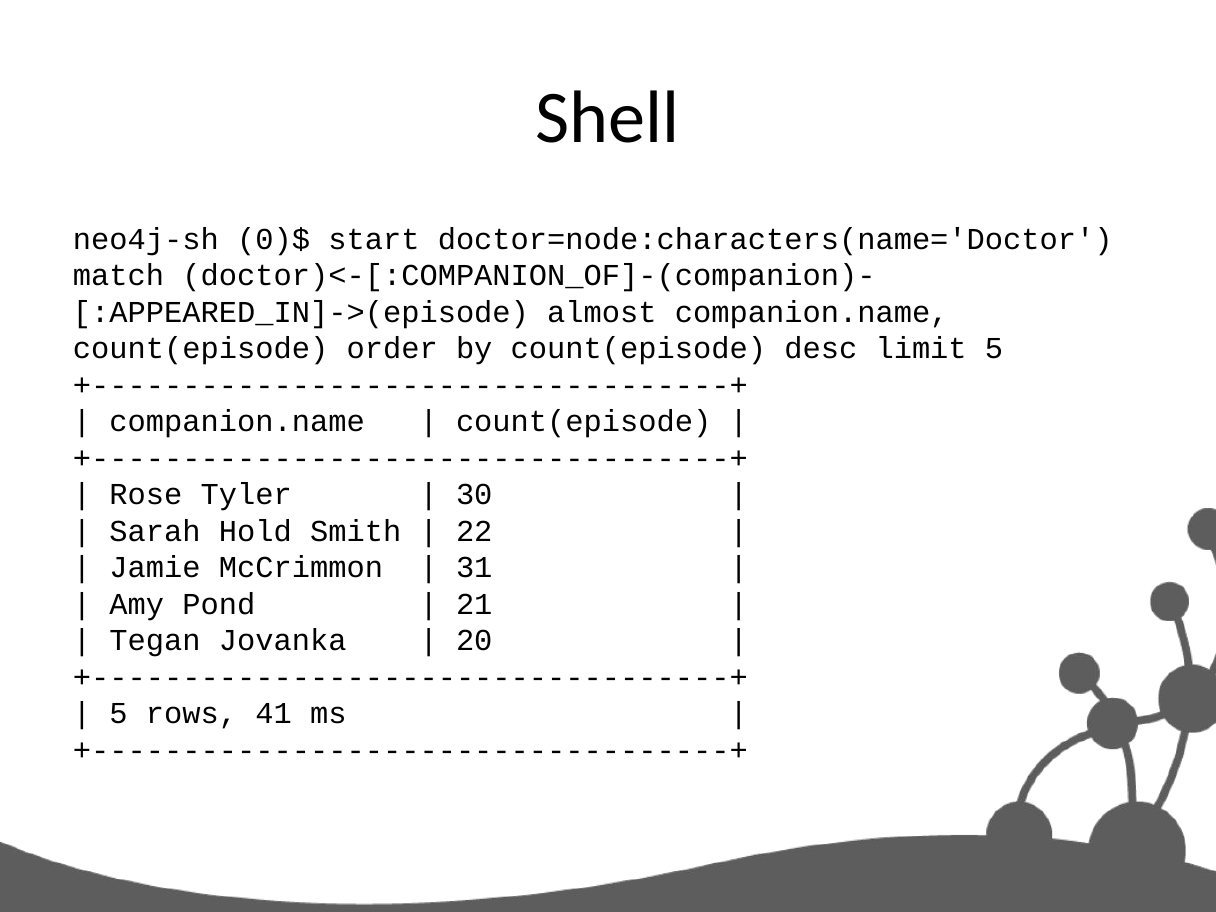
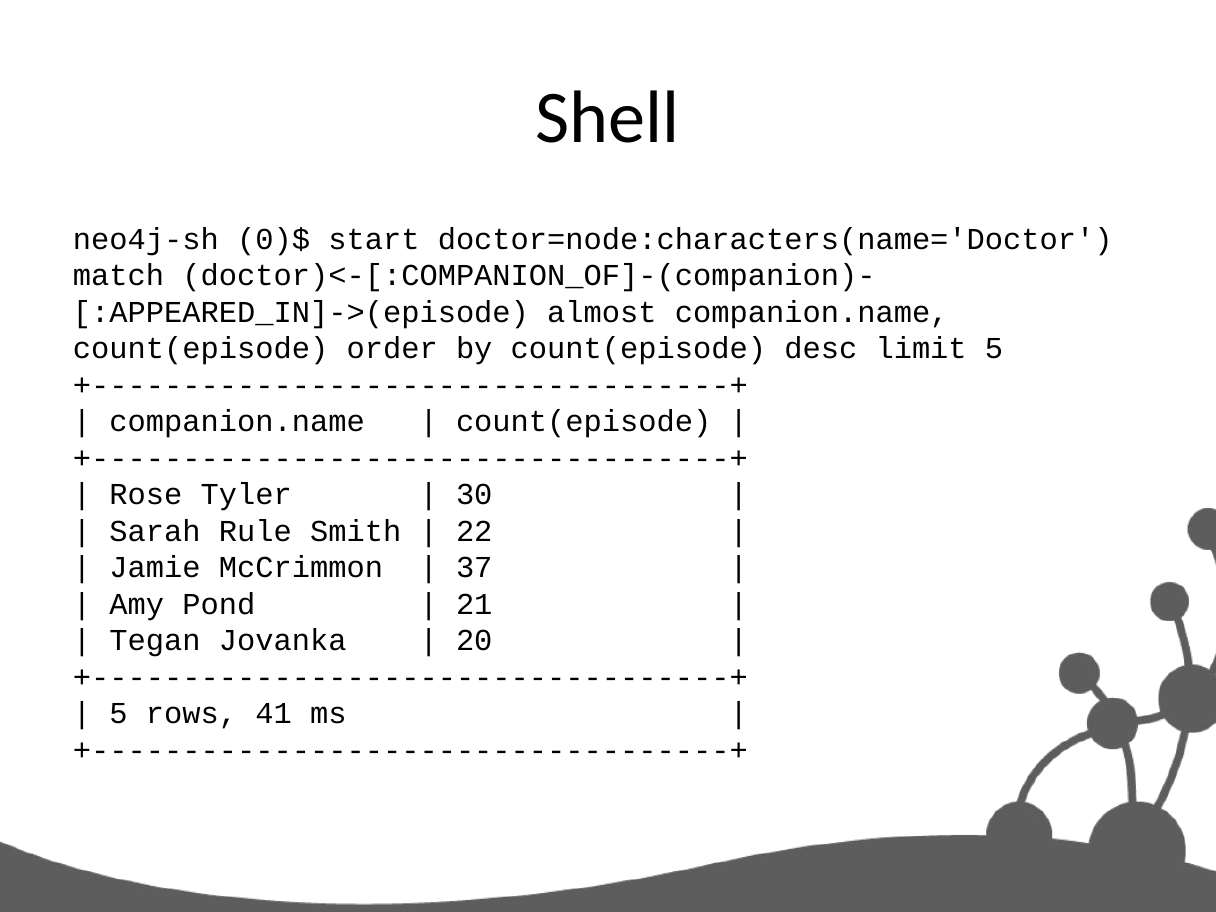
Hold: Hold -> Rule (255, 531)
31: 31 -> 37 (474, 568)
